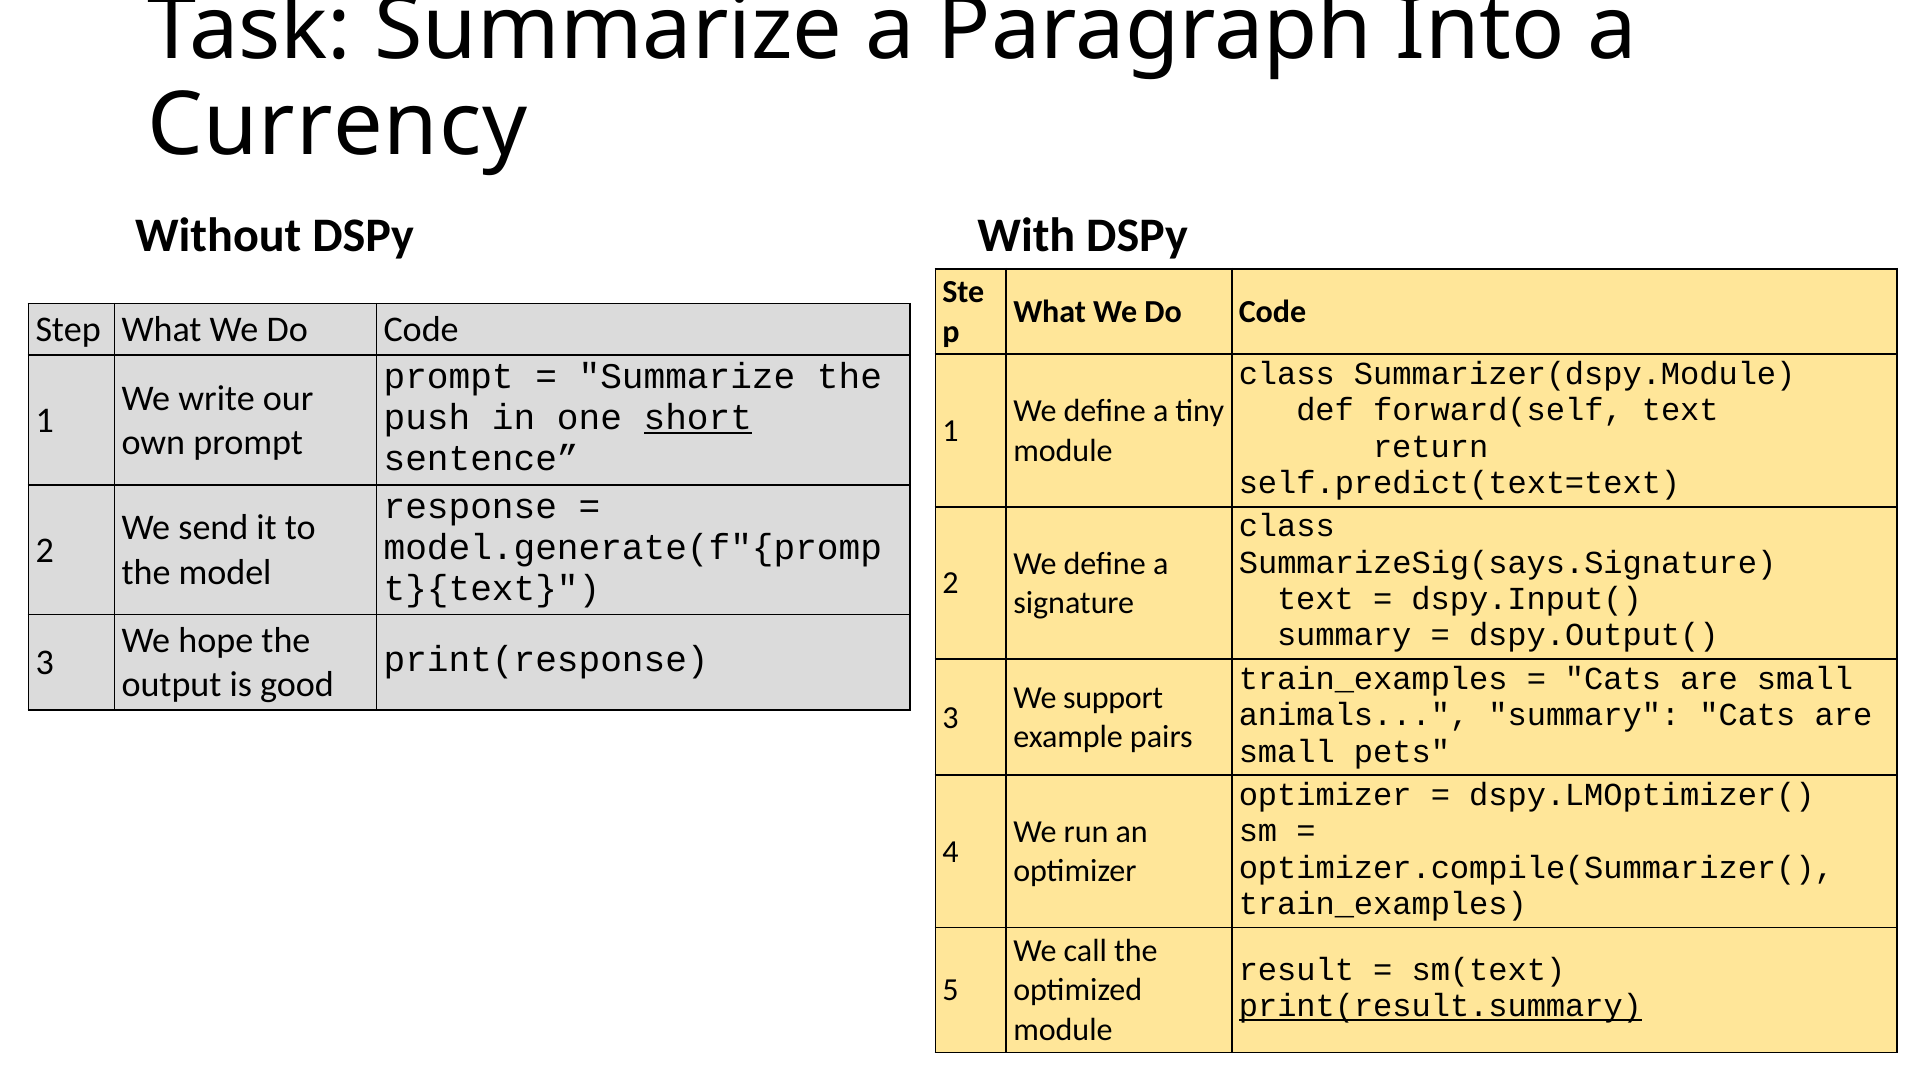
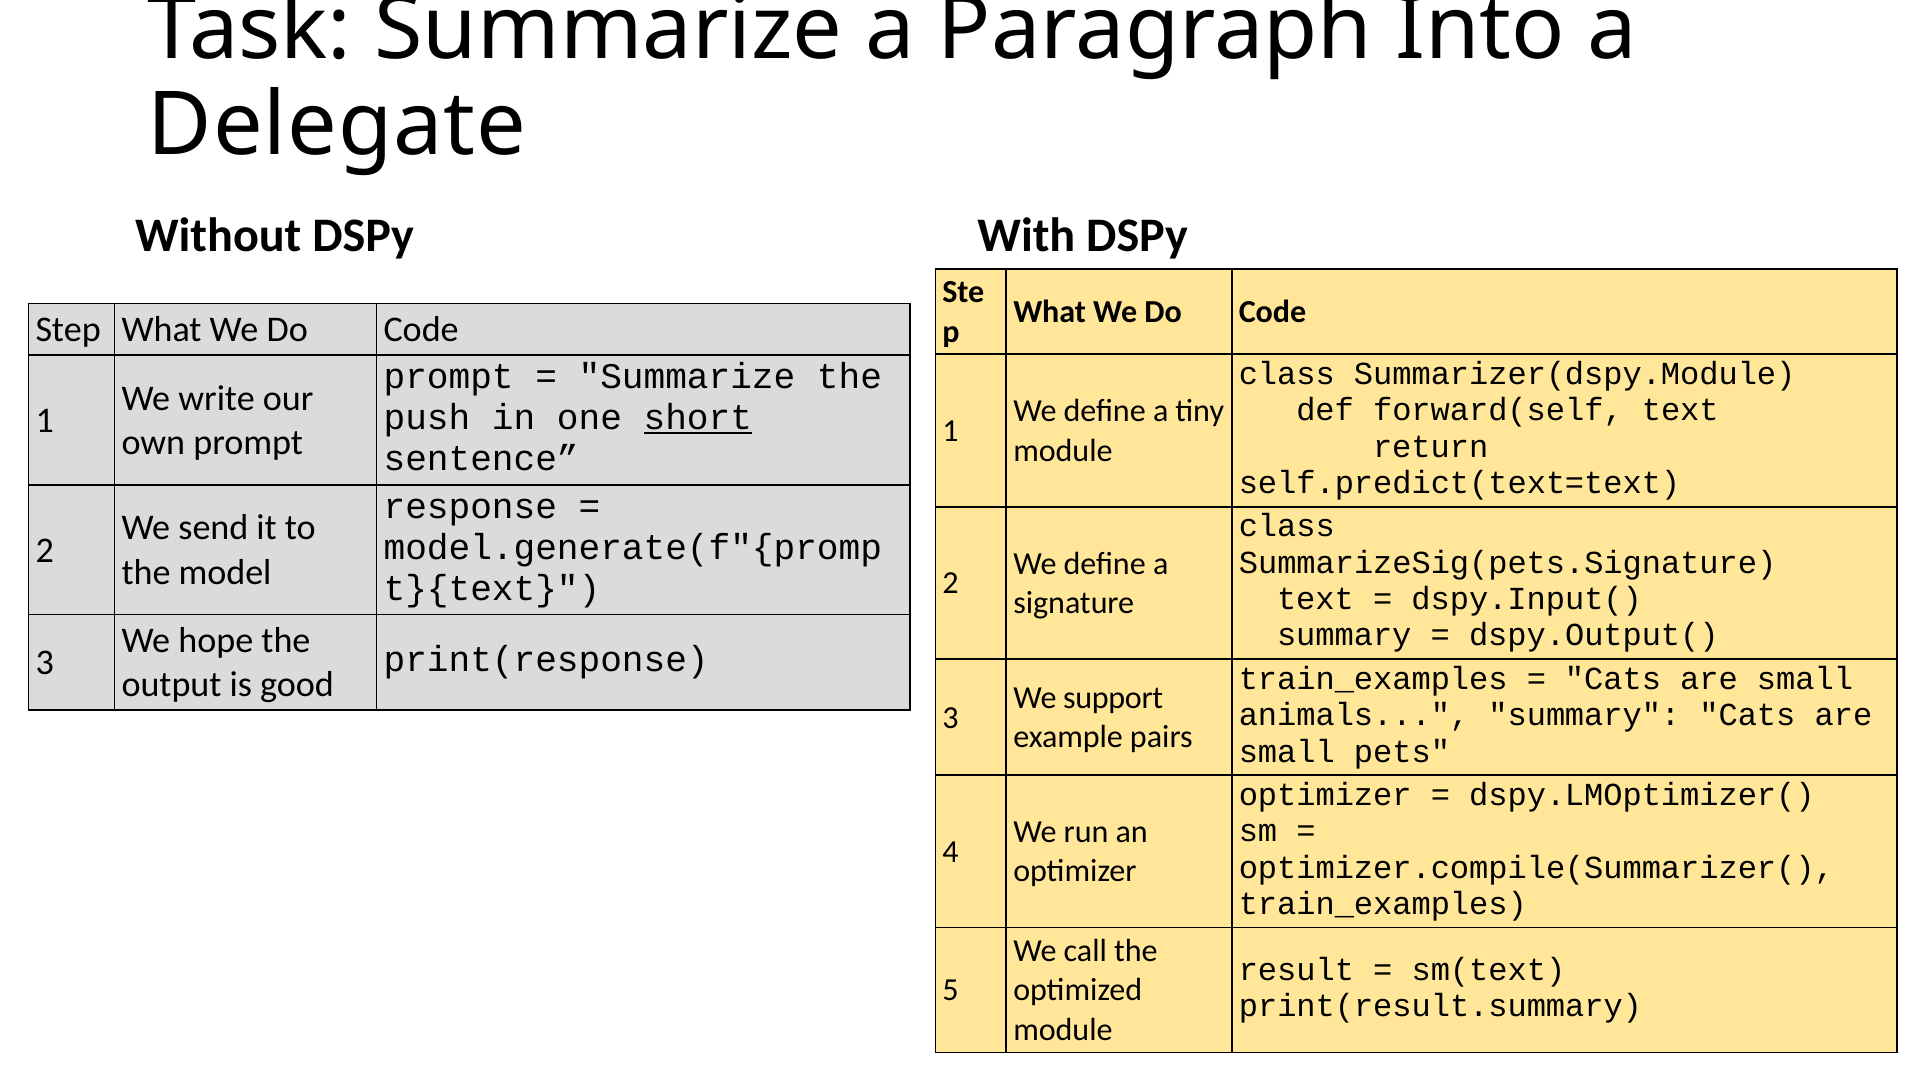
Currency: Currency -> Delegate (337, 125)
SummarizeSig(says.Signature: SummarizeSig(says.Signature -> SummarizeSig(pets.Signature (1508, 563)
print(result.summary underline: present -> none (1440, 1006)
